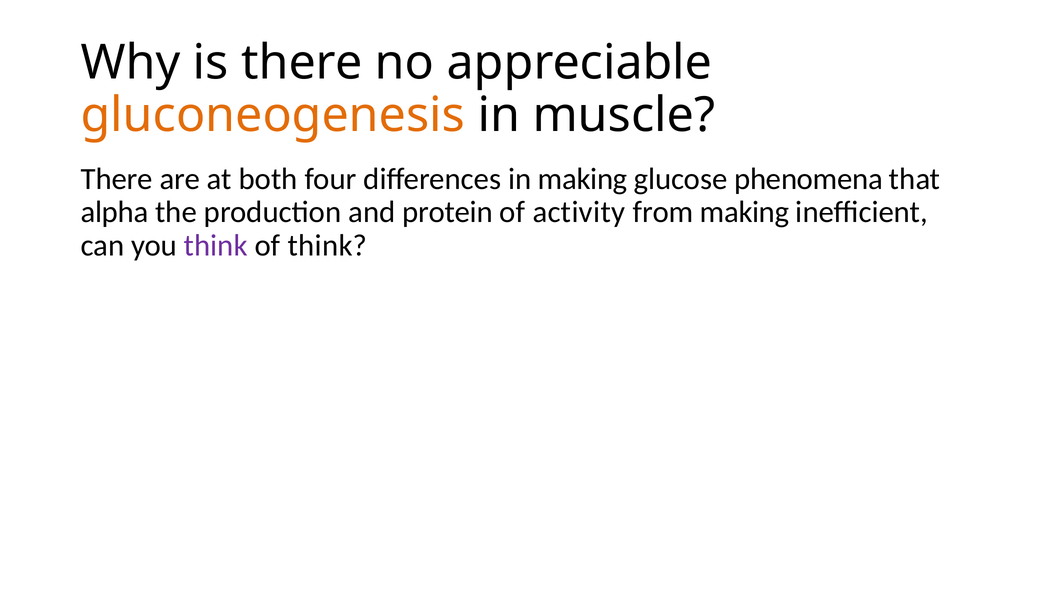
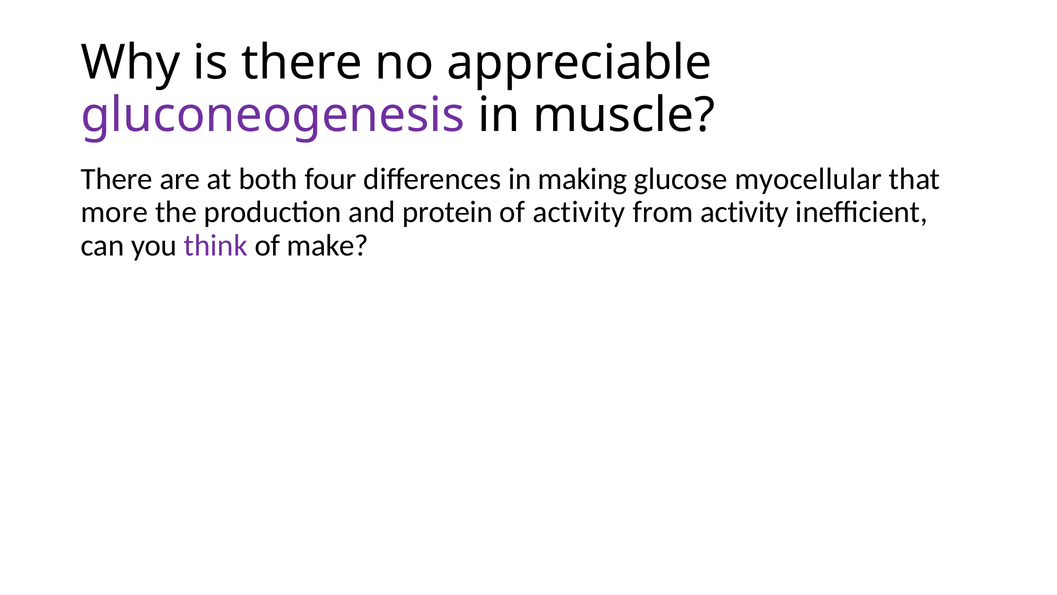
gluconeogenesis colour: orange -> purple (273, 115)
phenomena: phenomena -> myocellular (808, 179)
alpha: alpha -> more (114, 212)
from making: making -> activity (745, 212)
of think: think -> make (328, 245)
